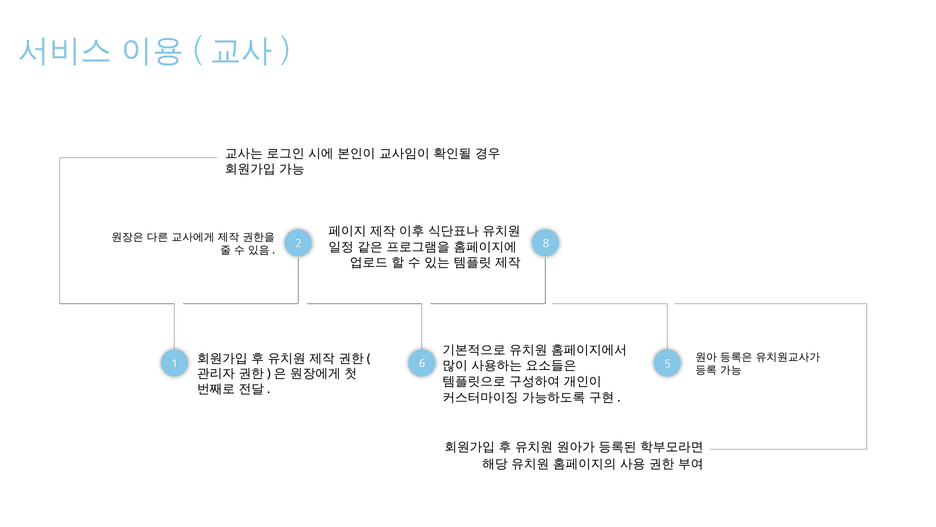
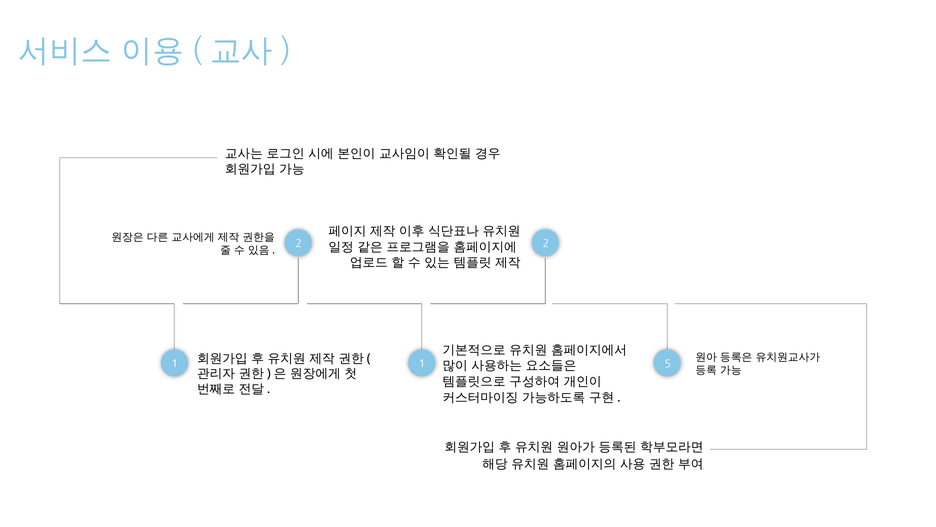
2 8: 8 -> 2 (546, 244)
1 6: 6 -> 1 (422, 364)
